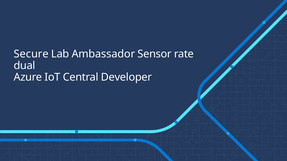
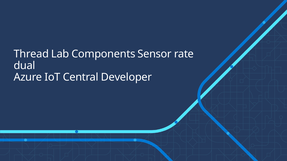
Secure: Secure -> Thread (31, 54)
Ambassador: Ambassador -> Components (103, 54)
